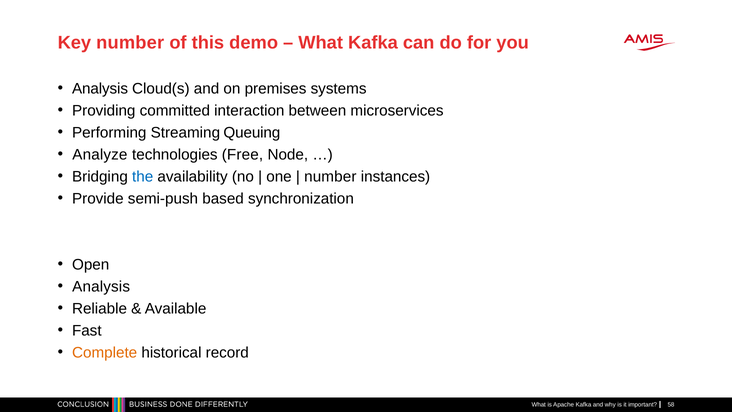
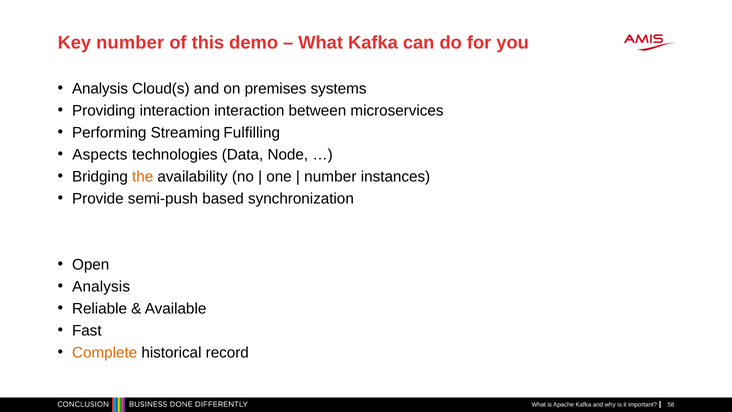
Providing committed: committed -> interaction (175, 111)
Queuing: Queuing -> Fulfilling (252, 133)
Analyze: Analyze -> Aspects (100, 155)
Free: Free -> Data (243, 155)
the colour: blue -> orange (143, 177)
